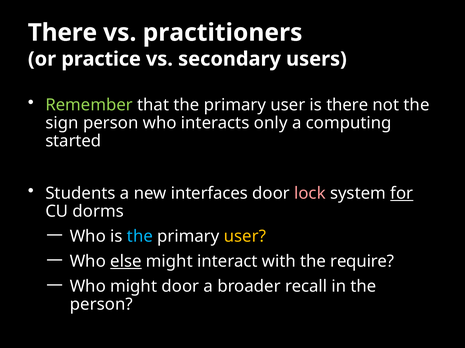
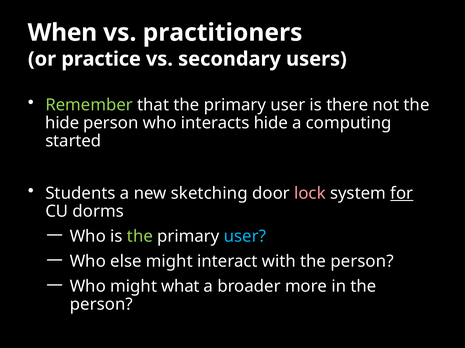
There: There -> When (62, 33)
sign: sign -> hide (62, 123)
interacts only: only -> hide (271, 123)
interfaces: interfaces -> sketching (209, 194)
the colour: light blue -> light green (140, 237)
user colour: yellow -> light blue (245, 237)
else underline: present -> none (126, 262)
with the require: require -> person (362, 262)
might door: door -> what (180, 287)
recall: recall -> more (306, 287)
